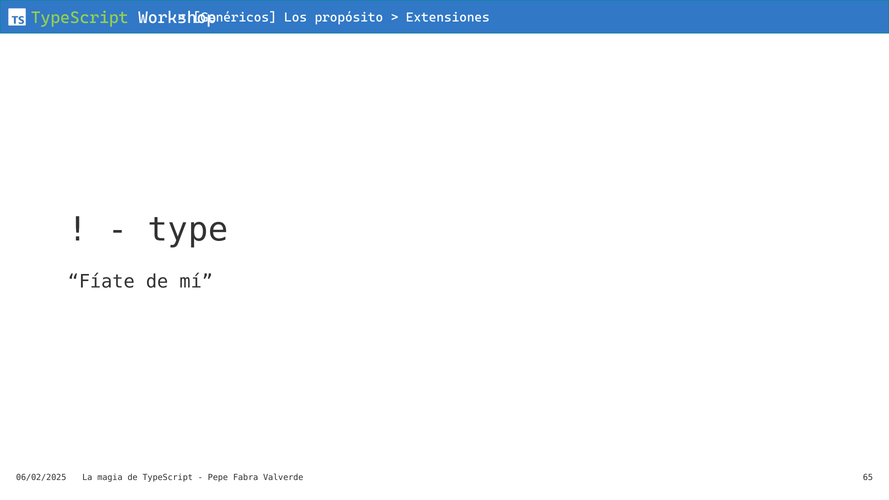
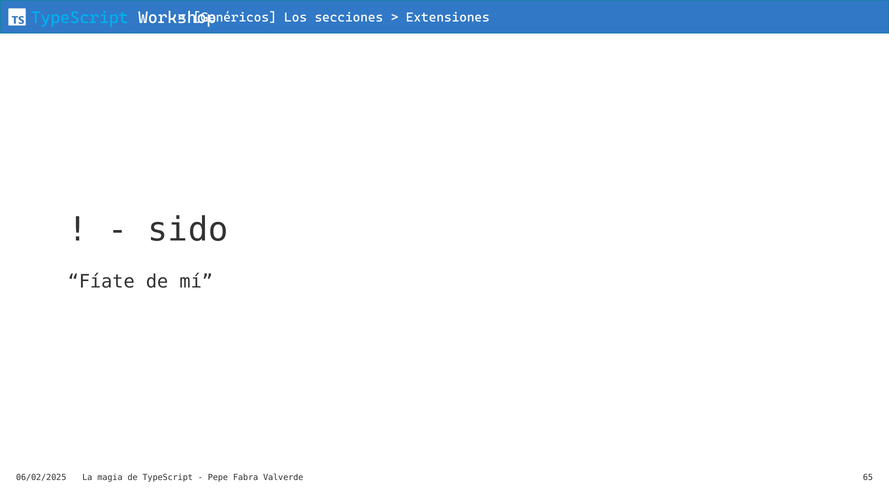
TypeScript colour: light green -> light blue (80, 18)
propósito: propósito -> secciones (349, 17)
type: type -> sido (188, 230)
